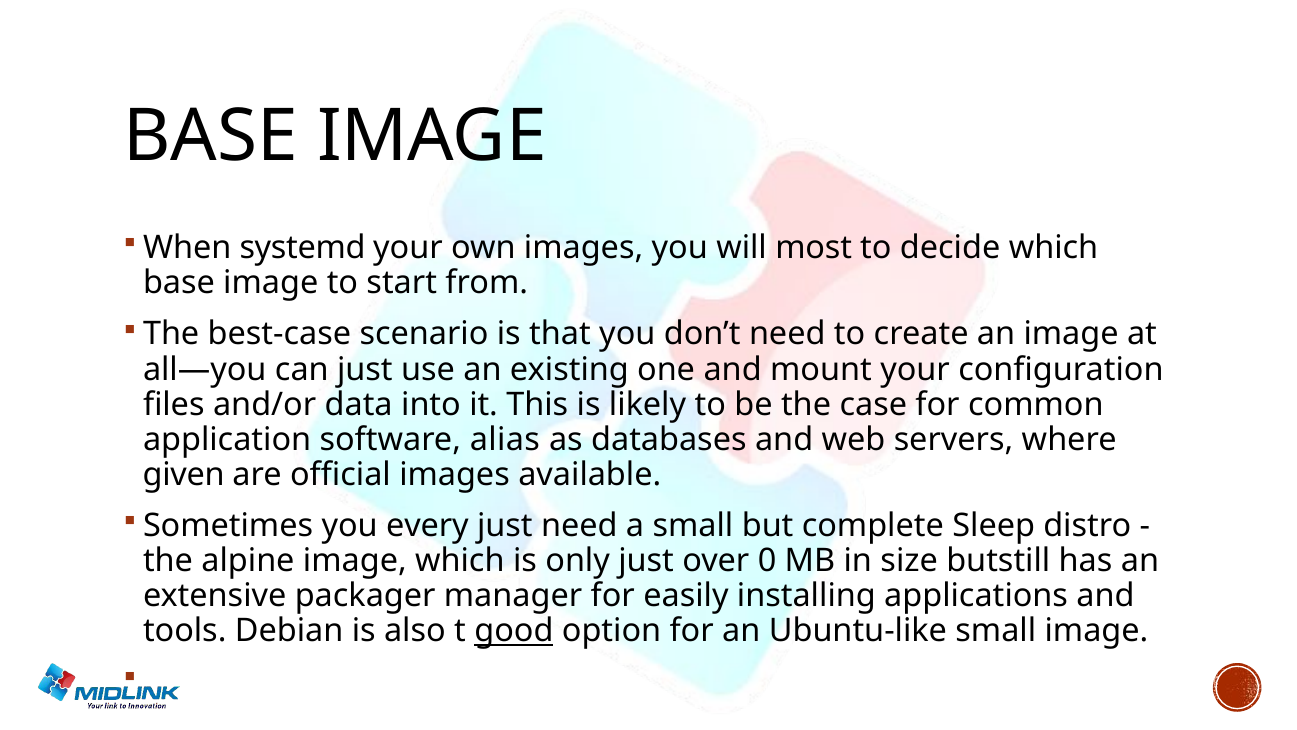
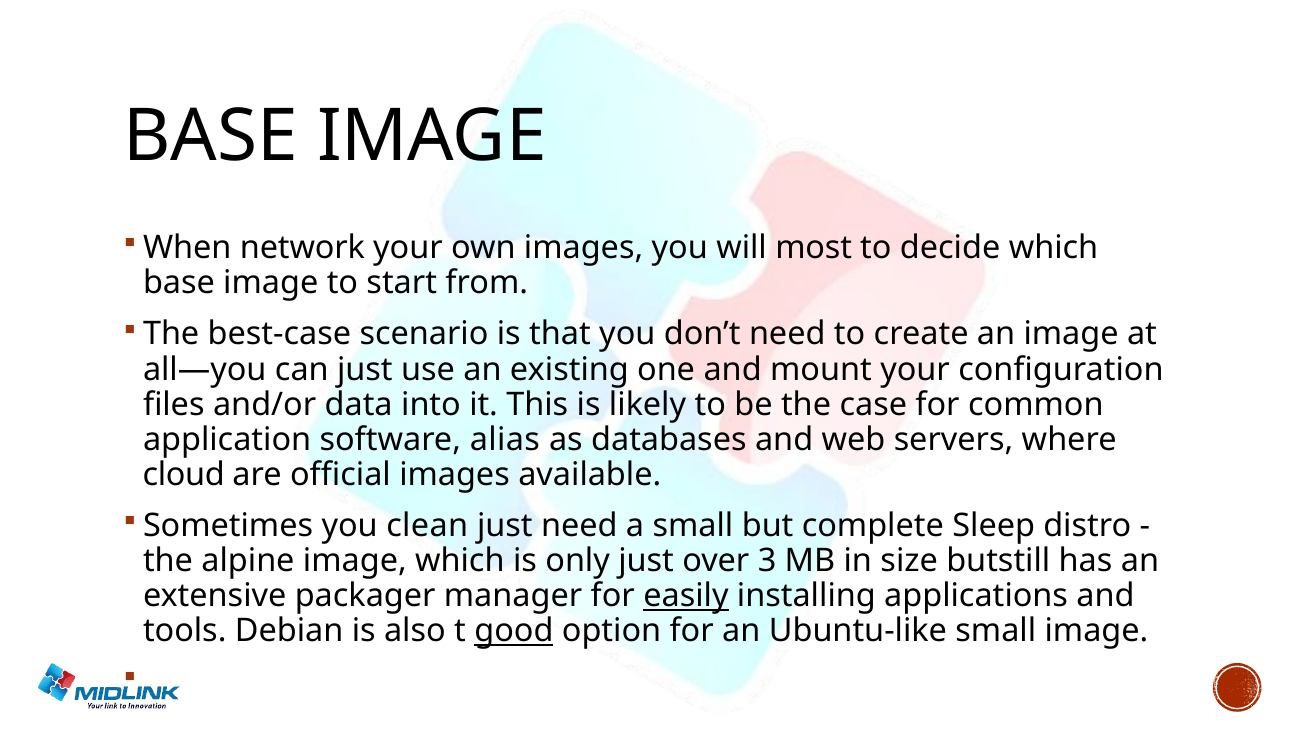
systemd: systemd -> network (302, 248)
given: given -> cloud (184, 474)
every: every -> clean (427, 525)
0: 0 -> 3 (767, 560)
easily underline: none -> present (686, 595)
